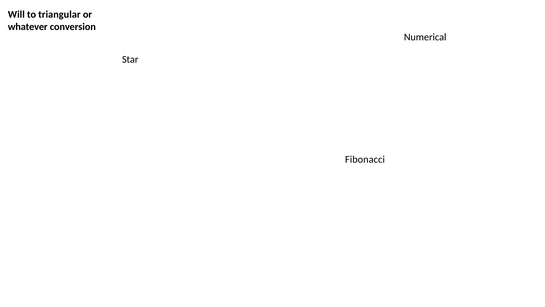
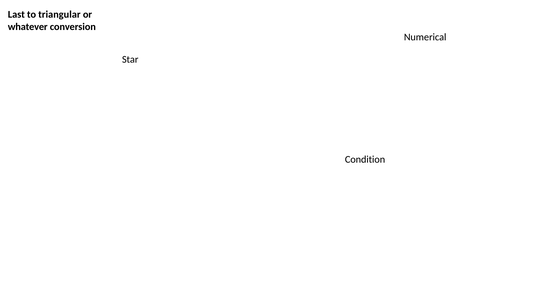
Will: Will -> Last (16, 14)
Fibonacci: Fibonacci -> Condition (365, 159)
